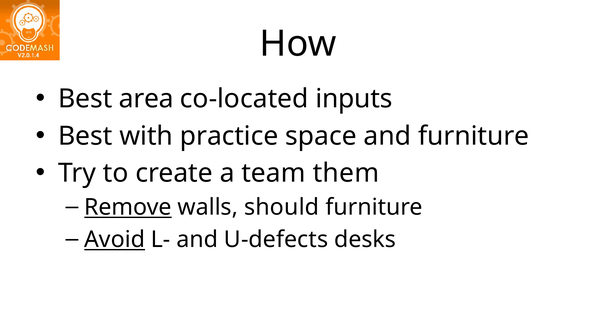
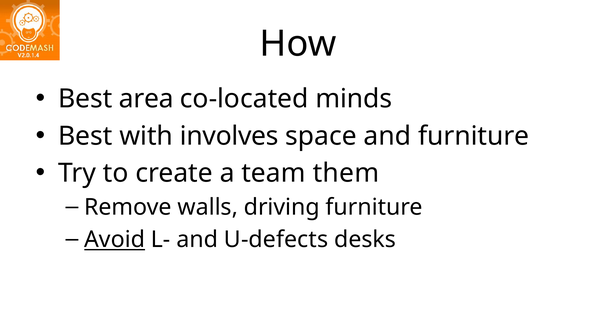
inputs: inputs -> minds (354, 99)
practice: practice -> involves (229, 136)
Remove underline: present -> none (128, 207)
should: should -> driving (282, 207)
